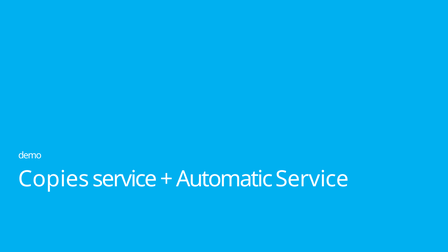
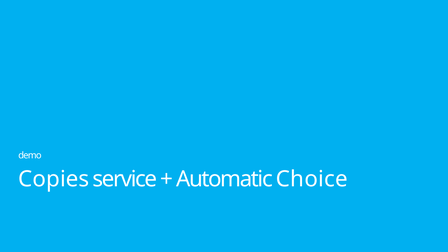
Automatic Service: Service -> Choice (312, 179)
